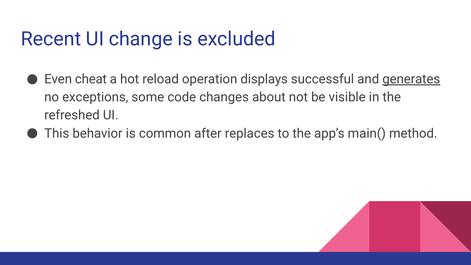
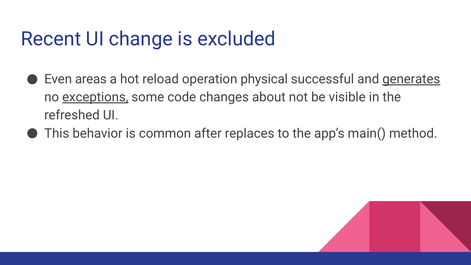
cheat: cheat -> areas (91, 79)
displays: displays -> physical (264, 79)
exceptions underline: none -> present (95, 97)
